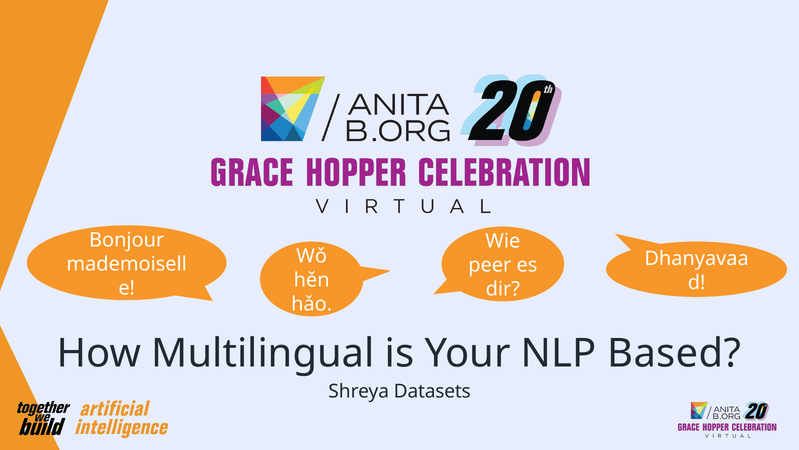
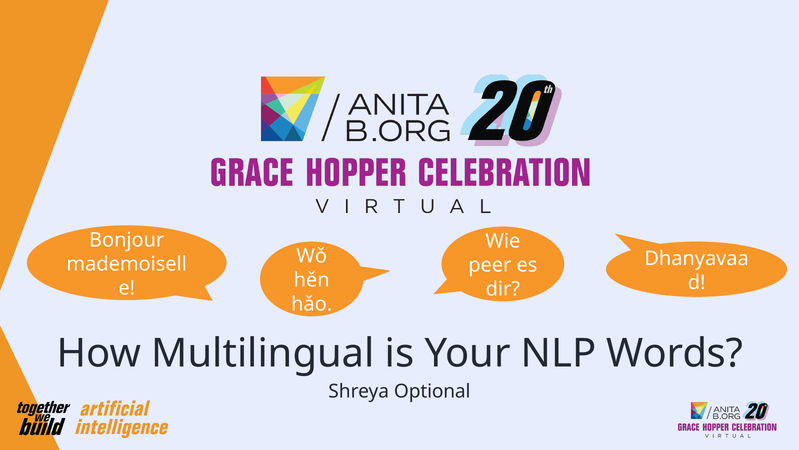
Based: Based -> Words (675, 353)
Datasets: Datasets -> Optional (432, 391)
